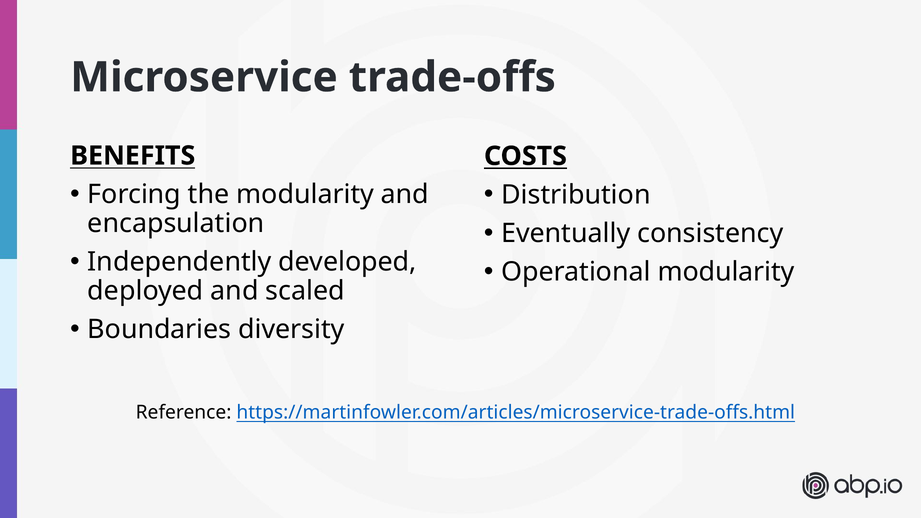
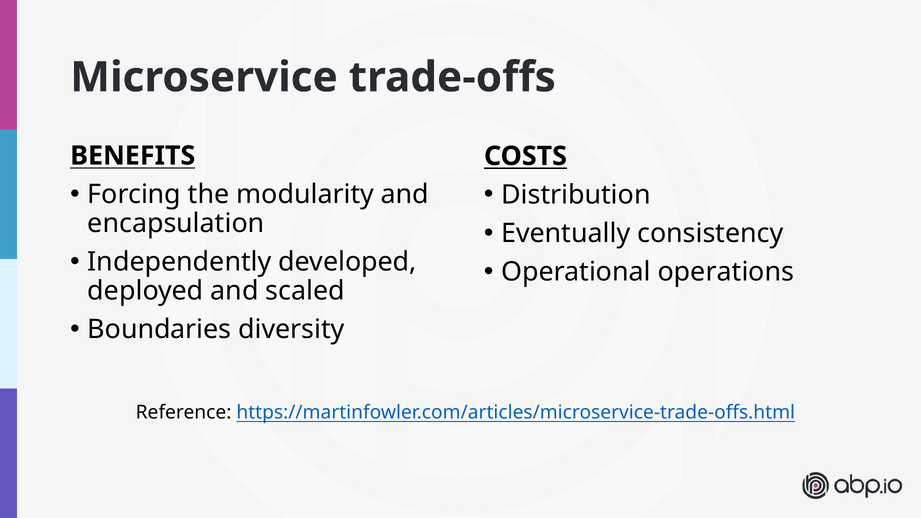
Operational modularity: modularity -> operations (726, 272)
